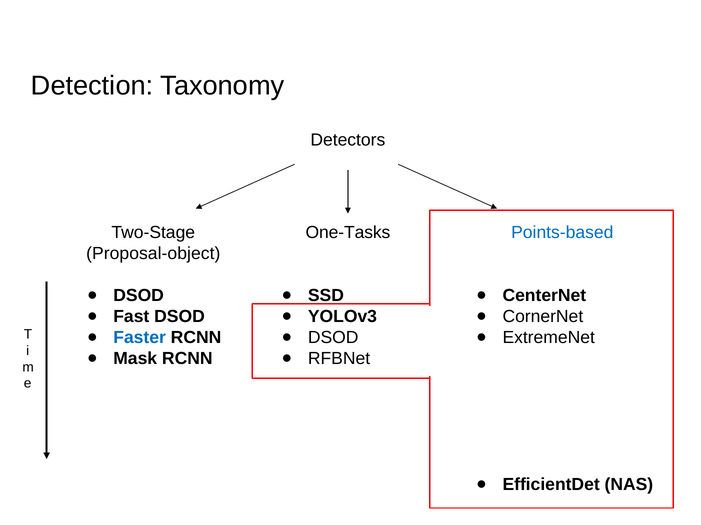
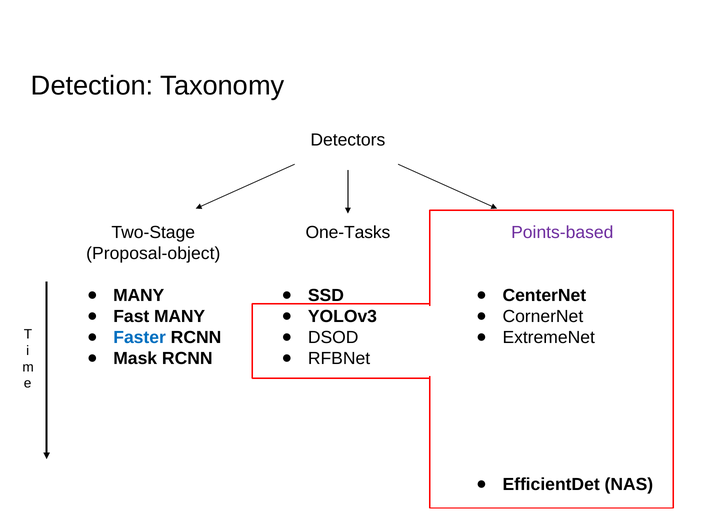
Points-based colour: blue -> purple (562, 233)
DSOD: DSOD -> MANY (139, 296)
Fast DSOD: DSOD -> MANY (180, 317)
